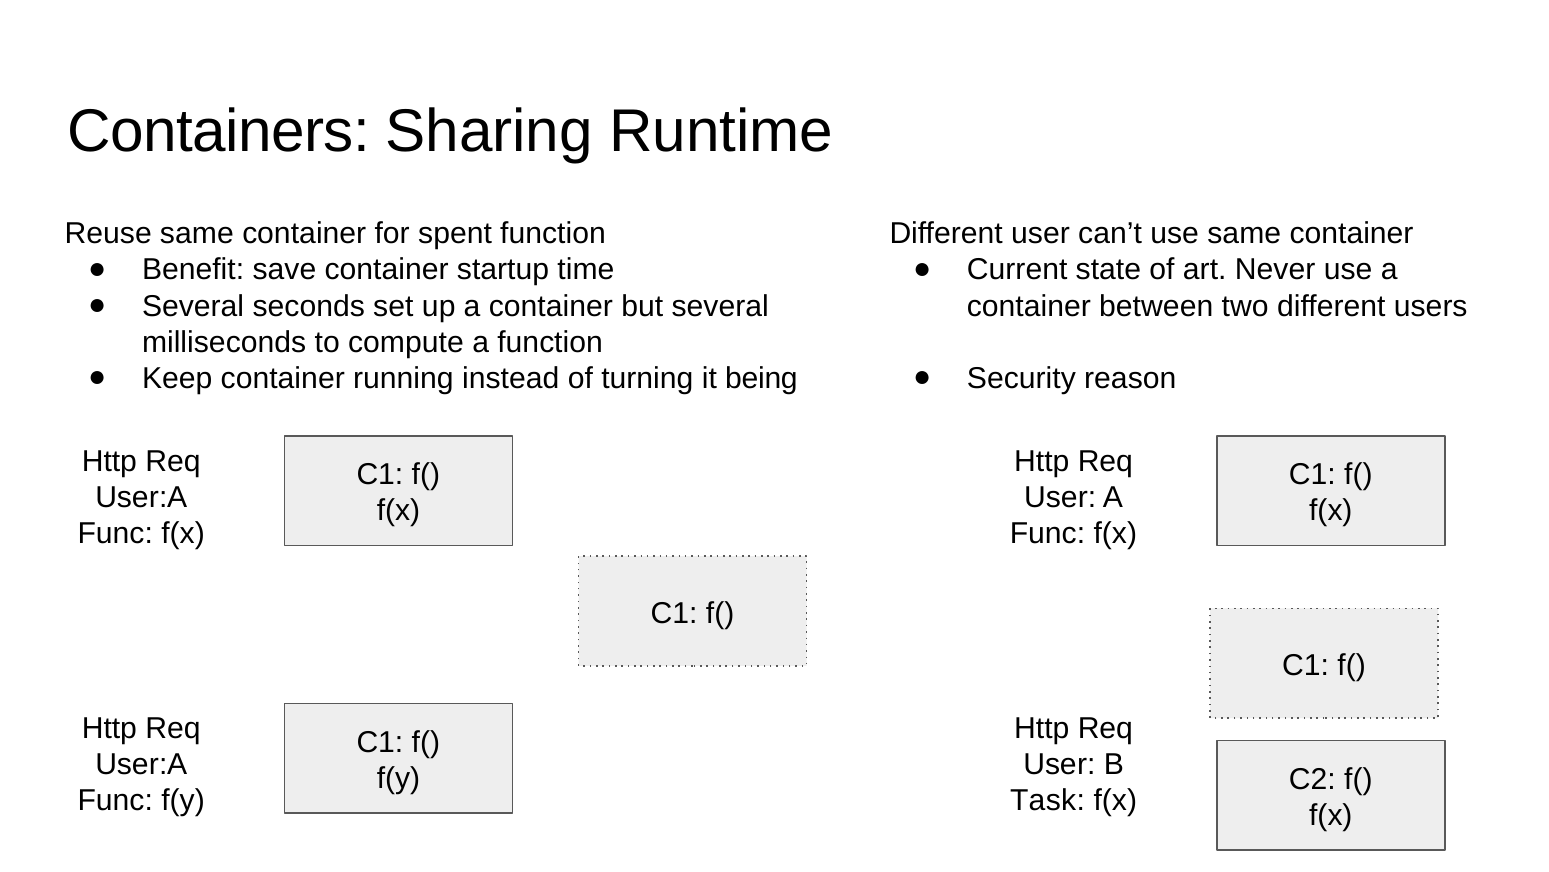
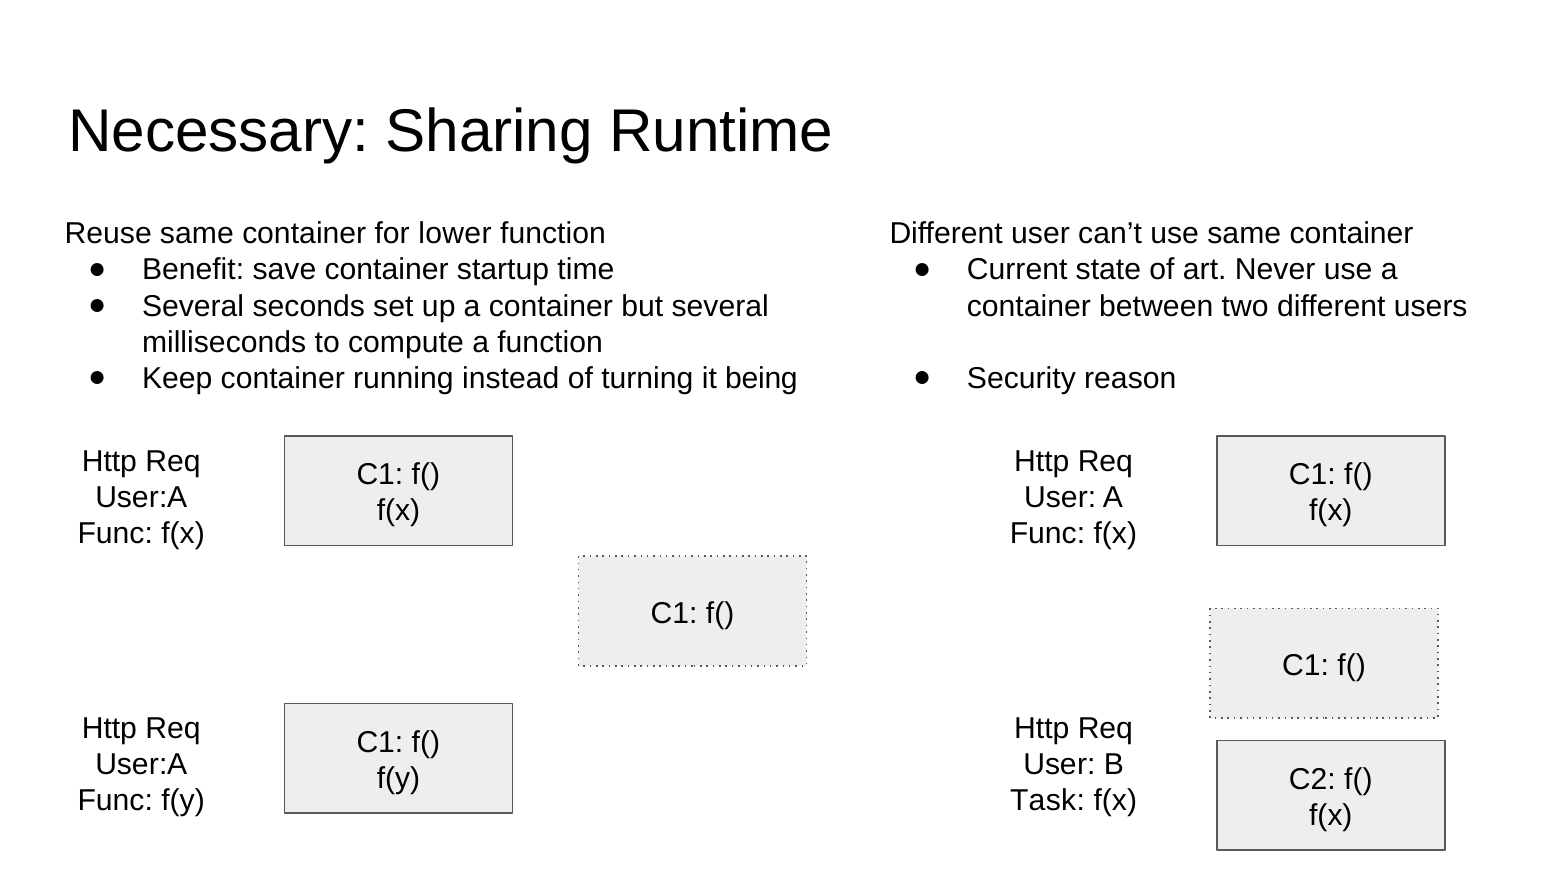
Containers: Containers -> Necessary (219, 131)
spent: spent -> lower (455, 234)
